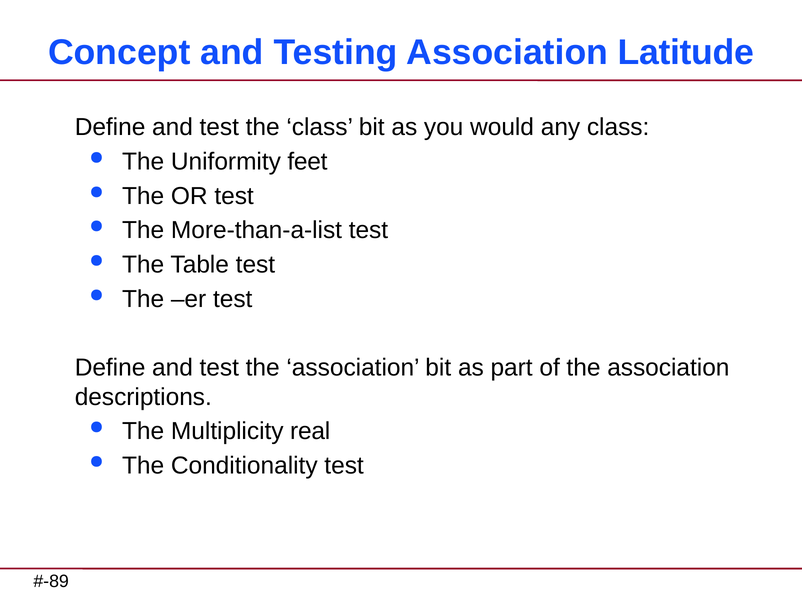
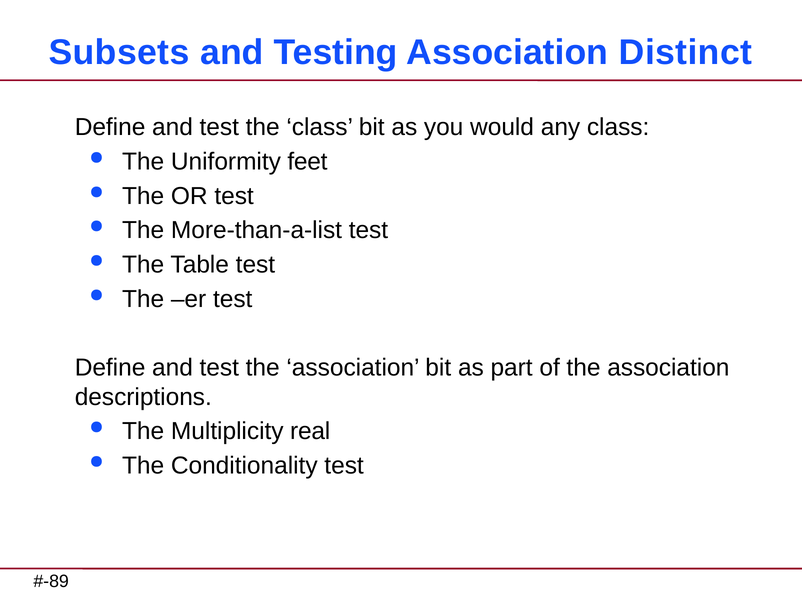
Concept: Concept -> Subsets (119, 53)
Latitude: Latitude -> Distinct (685, 53)
